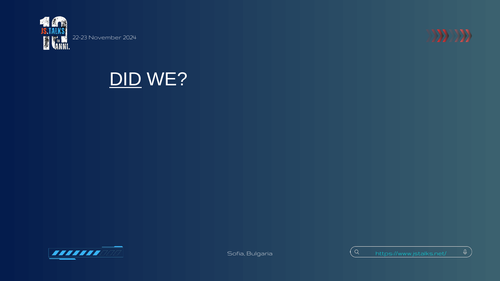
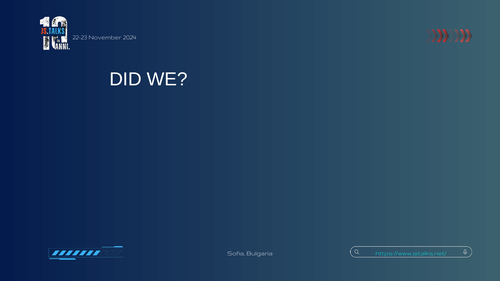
DID underline: present -> none (126, 80)
